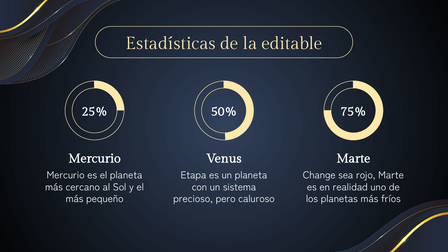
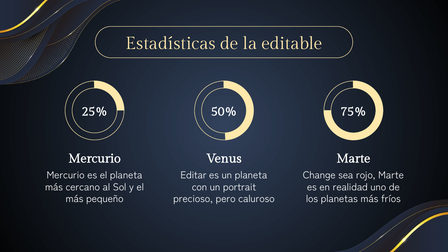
Etapa: Etapa -> Editar (194, 175)
sistema: sistema -> portrait (240, 187)
